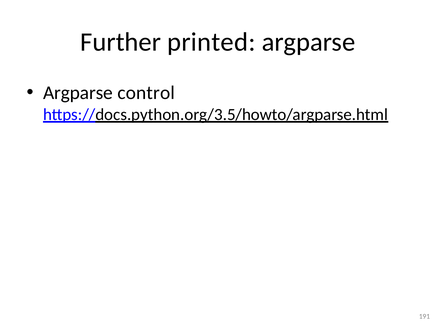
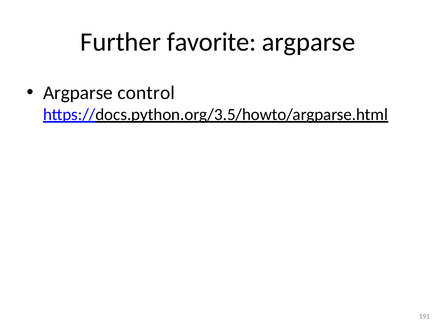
printed: printed -> favorite (212, 42)
